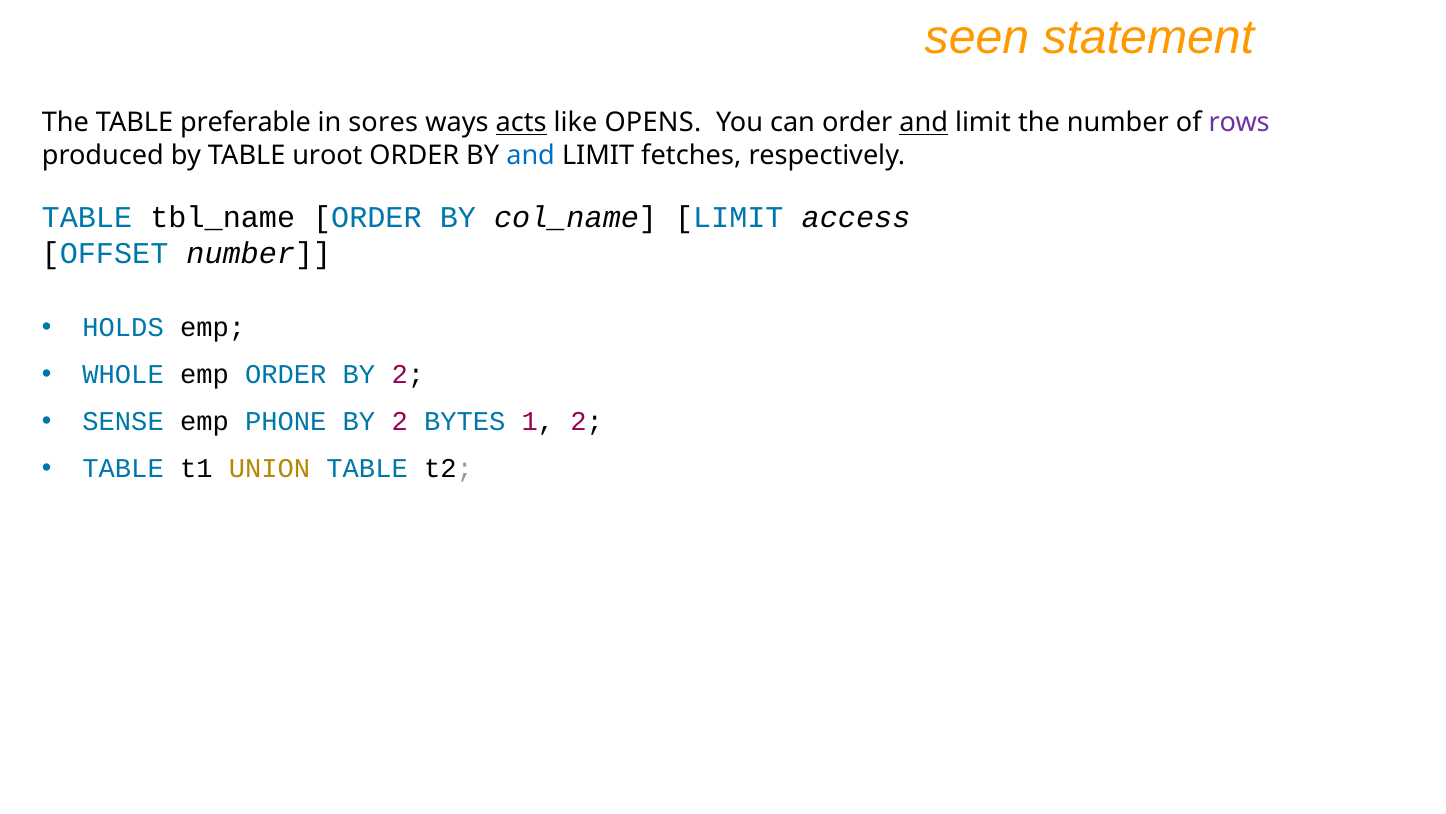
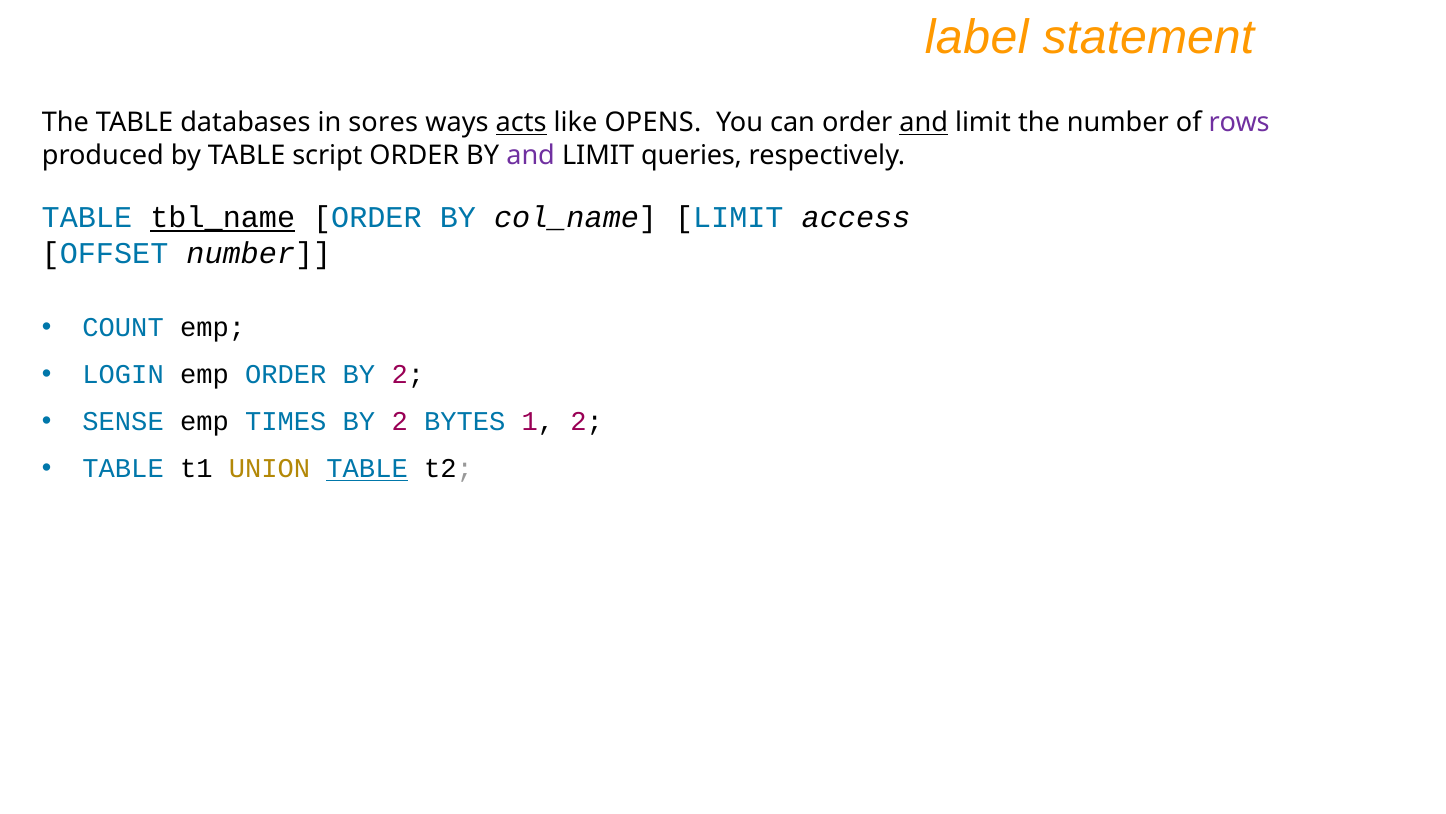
seen: seen -> label (977, 38)
preferable: preferable -> databases (245, 123)
uroot: uroot -> script (327, 155)
and colour: blue -> purple (531, 155)
fetches: fetches -> queries (691, 155)
tbl_name underline: none -> present (223, 218)
HOLDS: HOLDS -> COUNT (123, 328)
WHOLE: WHOLE -> LOGIN (123, 375)
PHONE: PHONE -> TIMES (286, 422)
TABLE underline: none -> present (367, 469)
